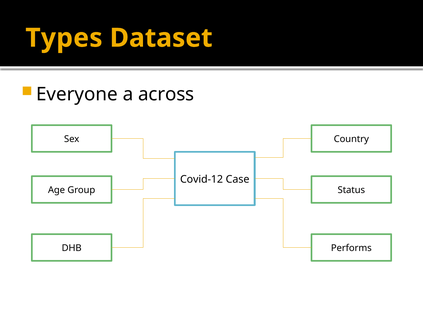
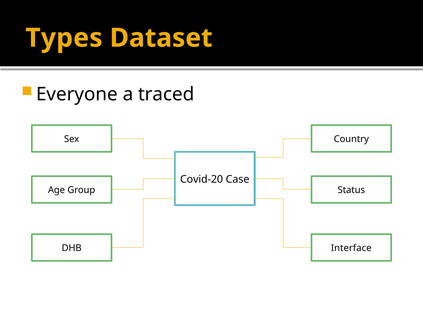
across: across -> traced (166, 94)
Covid-12: Covid-12 -> Covid-20 (202, 179)
Performs: Performs -> Interface (351, 248)
